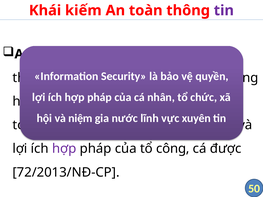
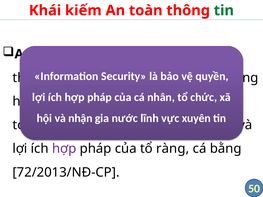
tin colour: purple -> green (224, 10)
niệm: niệm -> nhận (80, 118)
công: công -> ràng (173, 149)
được: được -> bằng (226, 149)
